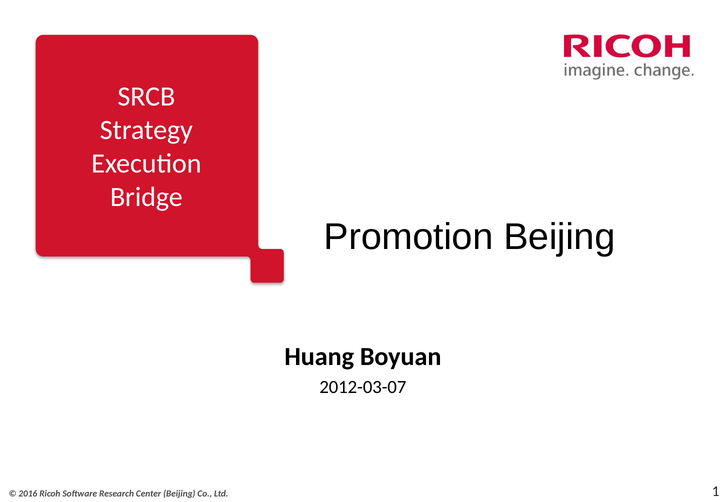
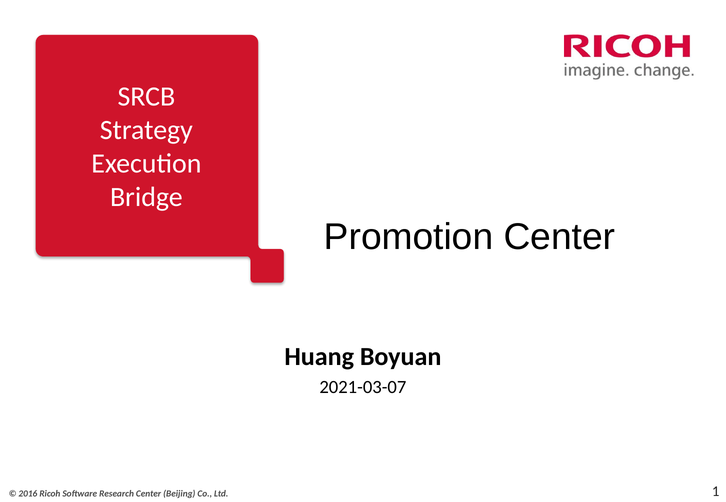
Promotion Beijing: Beijing -> Center (559, 237)
2012-03-07: 2012-03-07 -> 2021-03-07 (363, 387)
